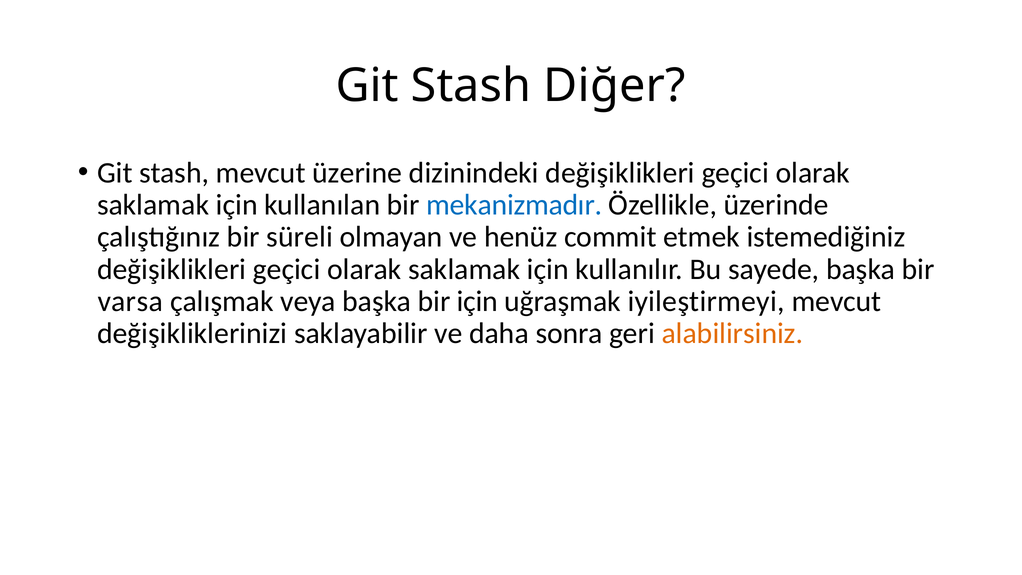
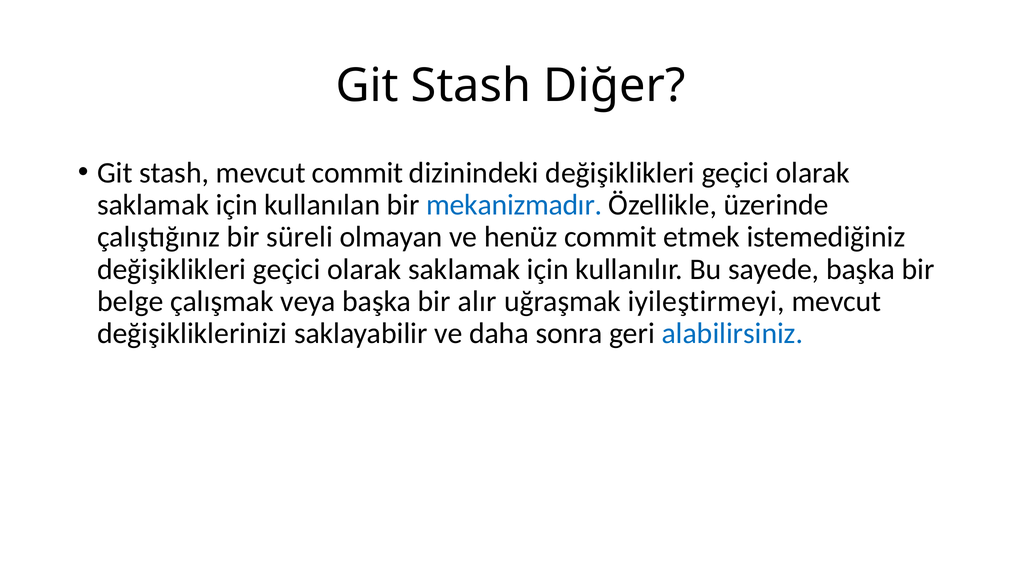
mevcut üzerine: üzerine -> commit (357, 173)
varsa: varsa -> belge (130, 301)
bir için: için -> alır (477, 301)
alabilirsiniz colour: orange -> blue (732, 333)
